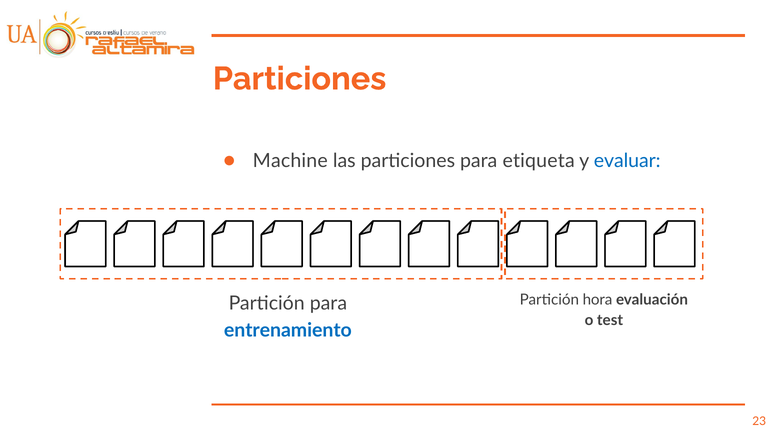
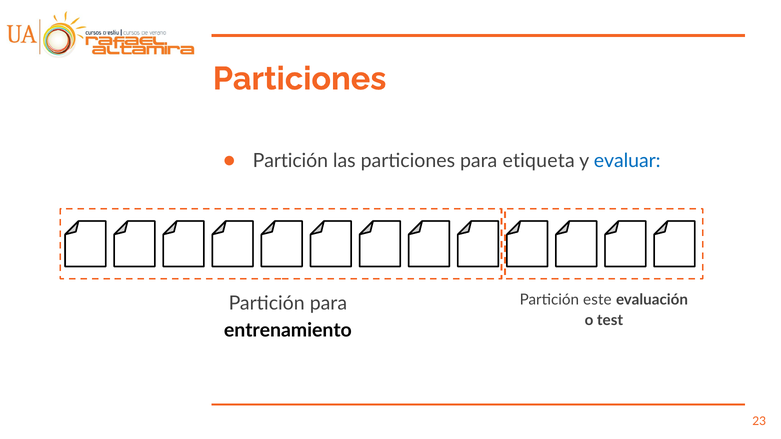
Machine: Machine -> Partición (290, 161)
hora: hora -> este (597, 300)
entrenamiento colour: blue -> black (288, 330)
